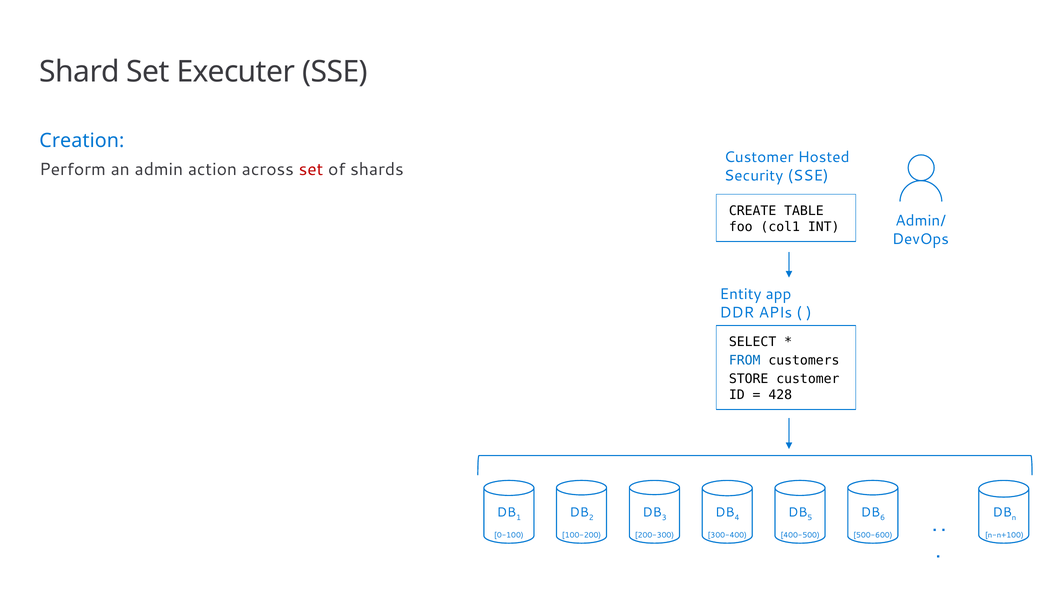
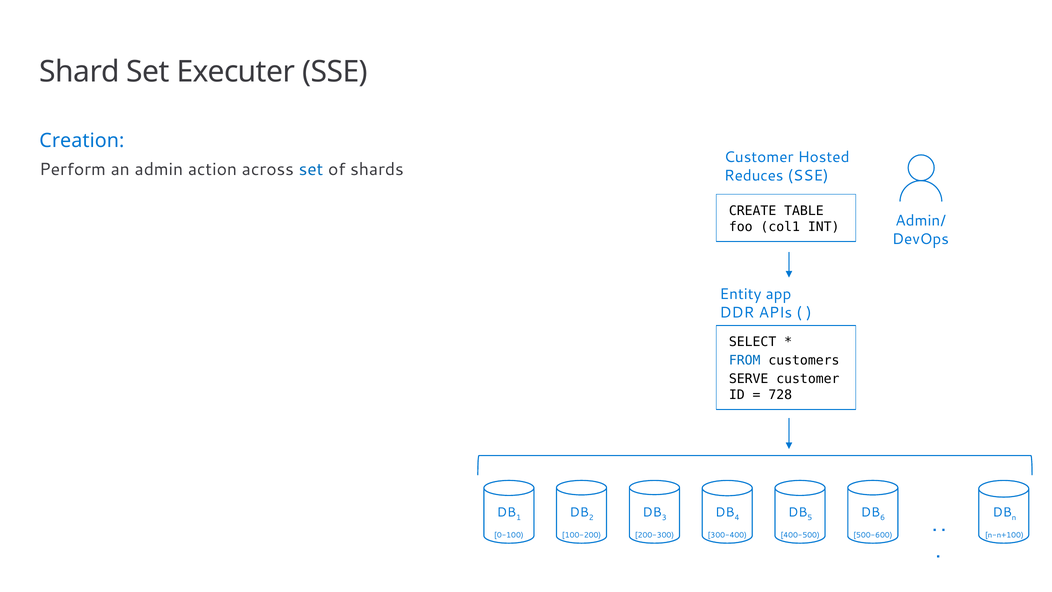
set colour: red -> blue (311, 170)
Security: Security -> Reduces (754, 176)
STORE: STORE -> SERVE (749, 379)
428: 428 -> 728 (780, 395)
